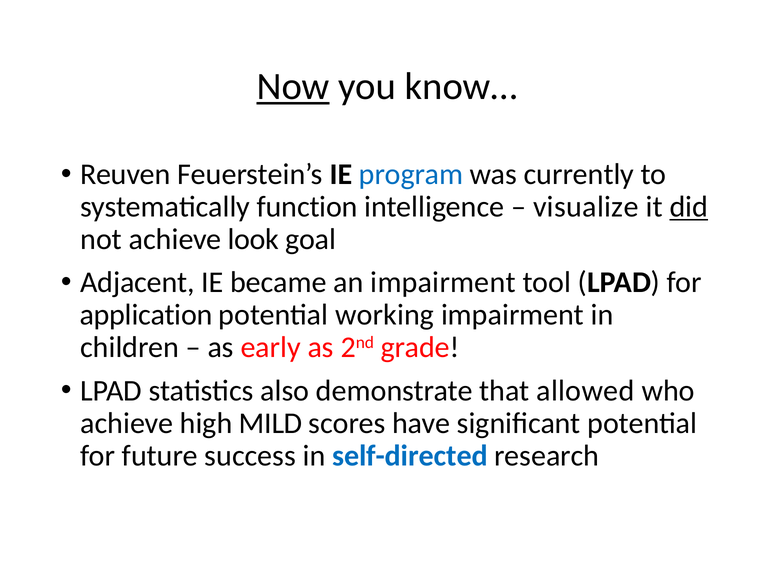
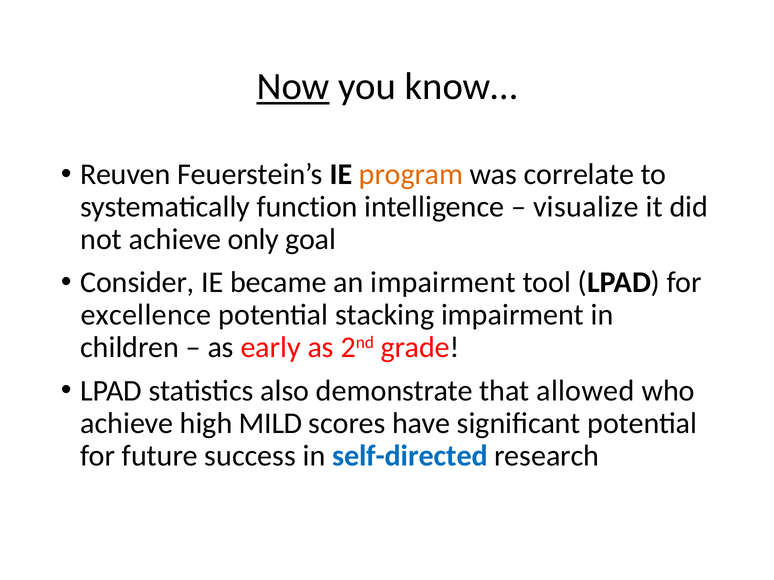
program colour: blue -> orange (411, 174)
currently: currently -> correlate (579, 174)
did underline: present -> none (689, 207)
look: look -> only (253, 240)
Adjacent: Adjacent -> Consider (137, 283)
application: application -> excellence (146, 315)
working: working -> stacking (385, 315)
